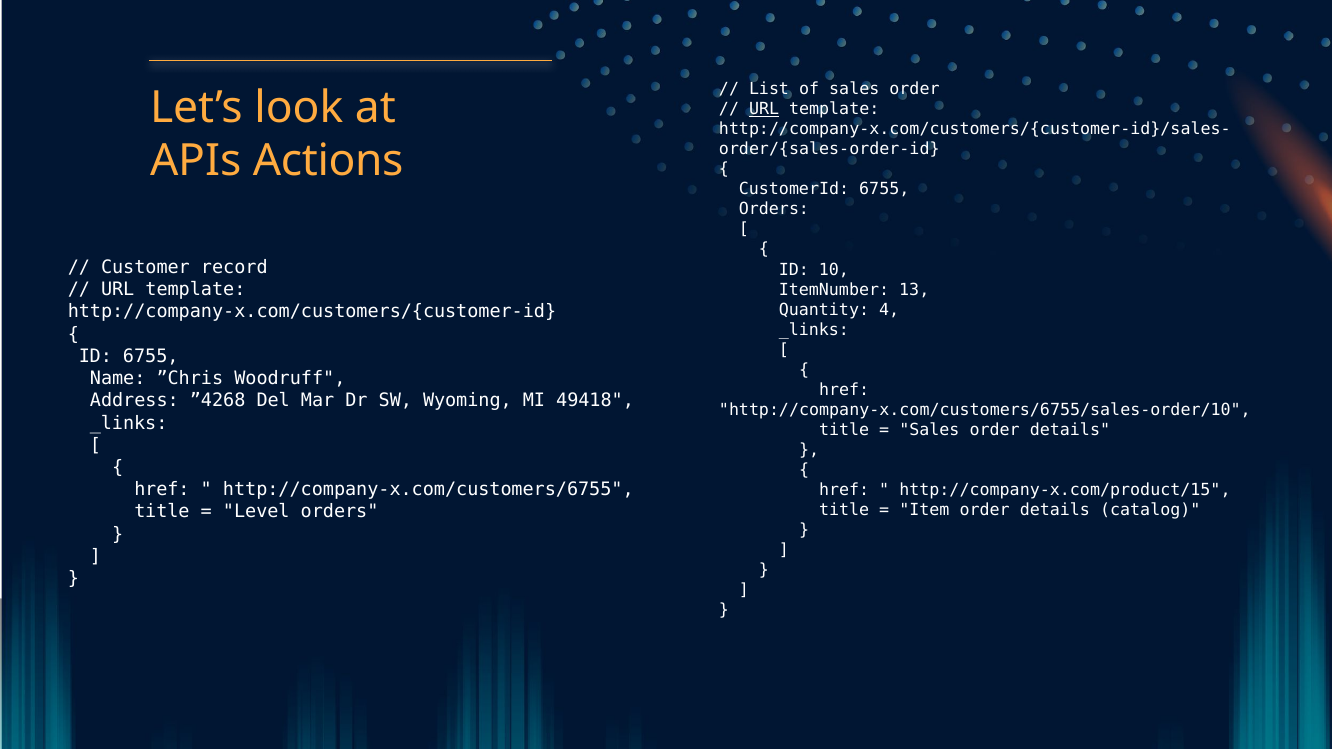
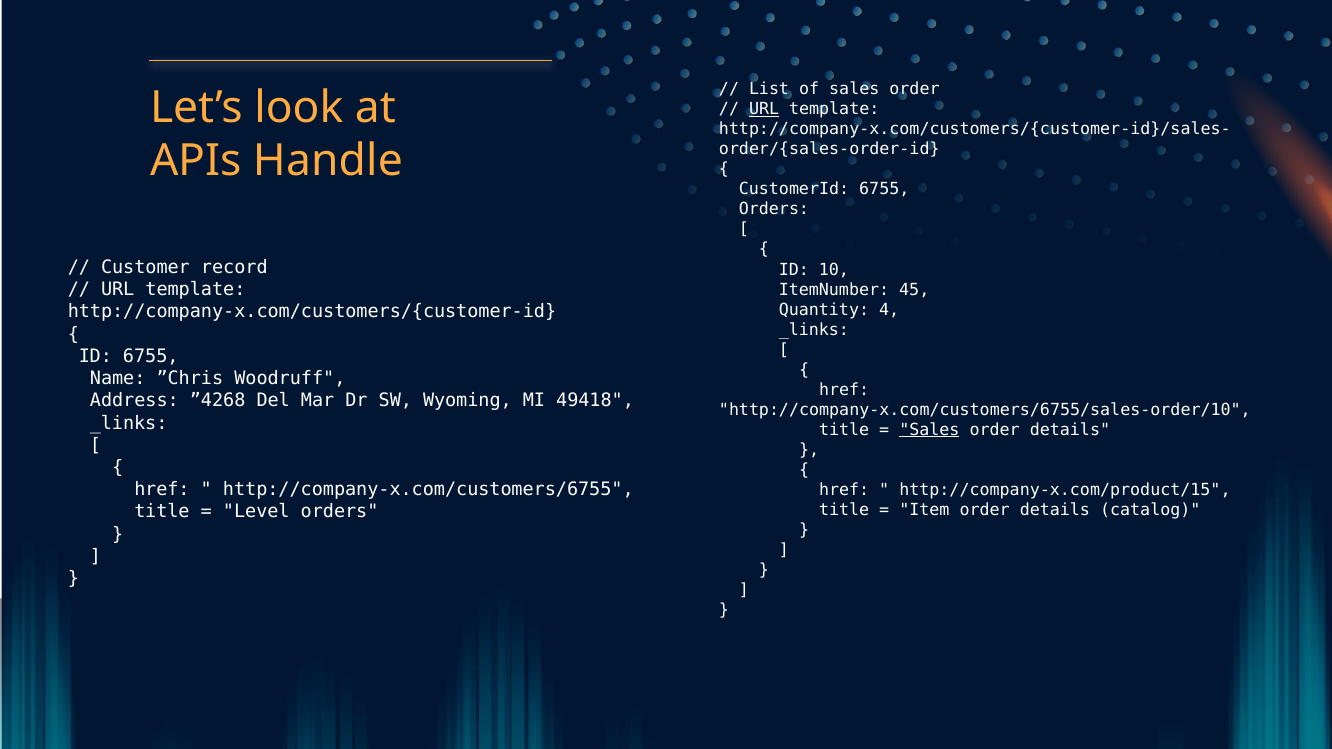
Actions: Actions -> Handle (328, 161)
13: 13 -> 45 (914, 290)
Sales underline: none -> present (929, 430)
